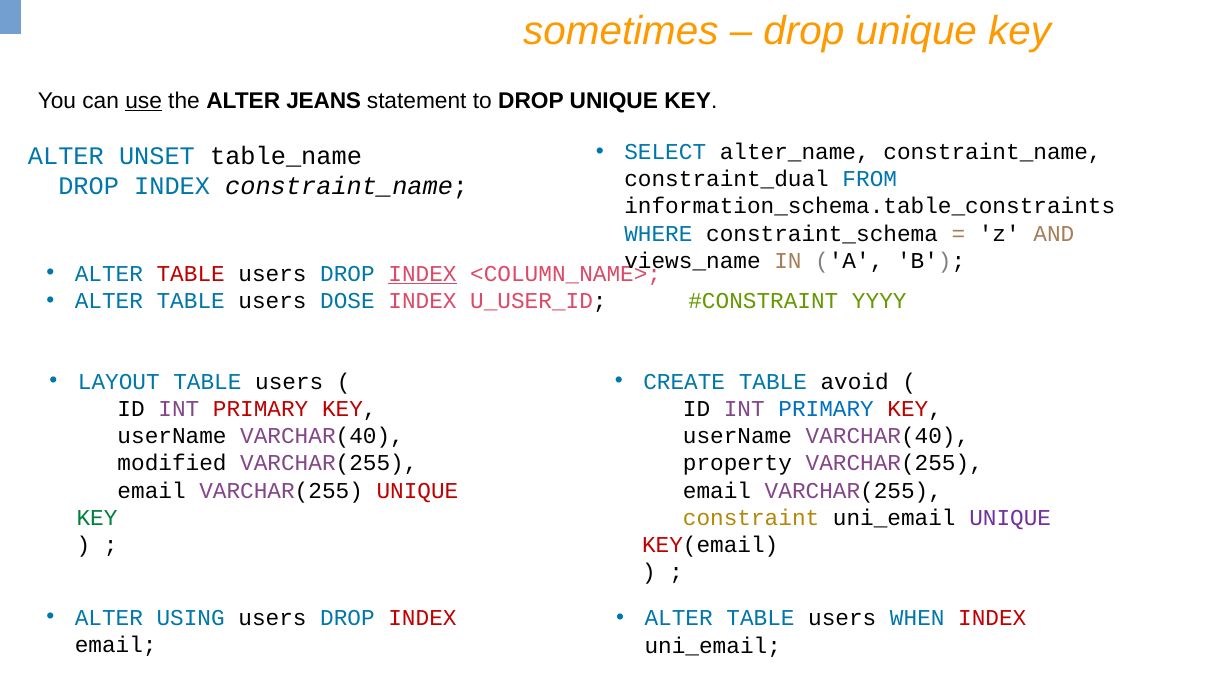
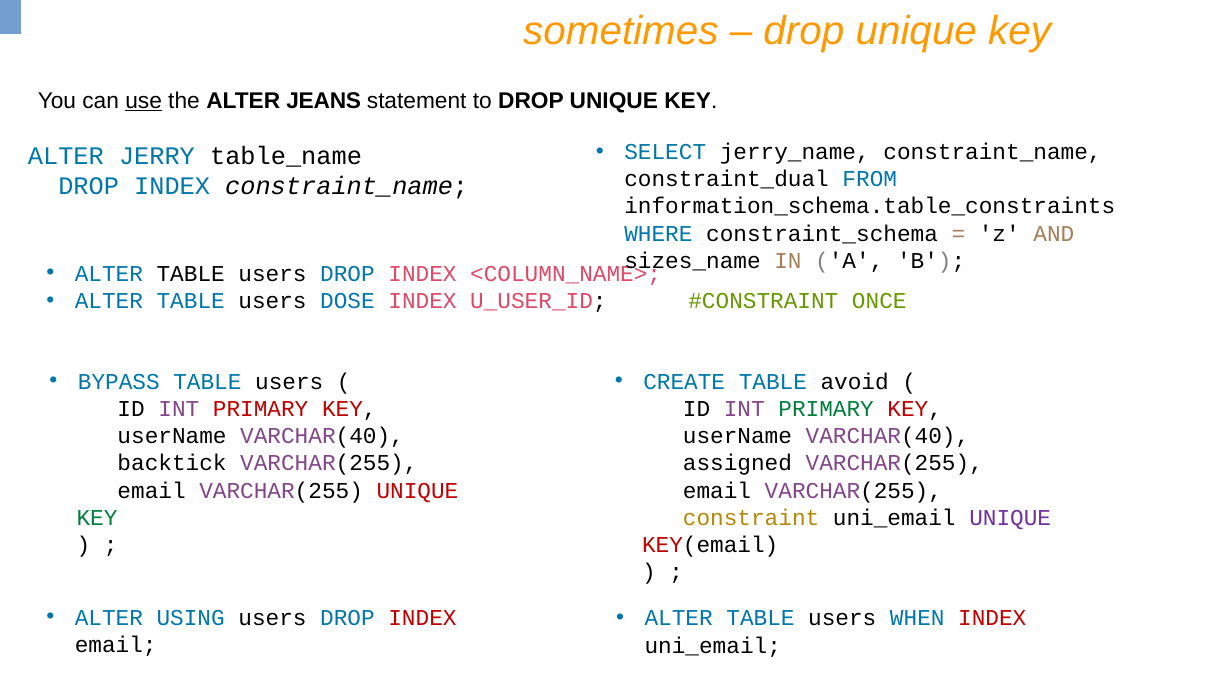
alter_name: alter_name -> jerry_name (795, 152)
UNSET: UNSET -> JERRY (157, 156)
views_name: views_name -> sizes_name (693, 261)
TABLE colour: red -> black (191, 274)
INDEX underline: present -> none (422, 274)
YYYY: YYYY -> ONCE (879, 301)
LAYOUT: LAYOUT -> BYPASS (119, 382)
PRIMARY colour: blue -> green (826, 409)
modified: modified -> backtick (172, 464)
property: property -> assigned (737, 464)
